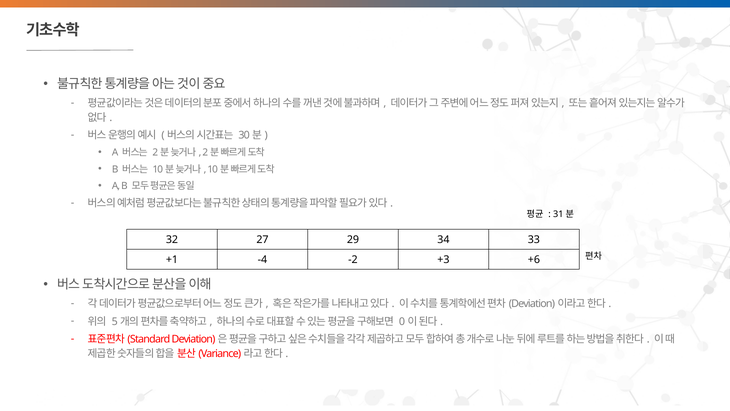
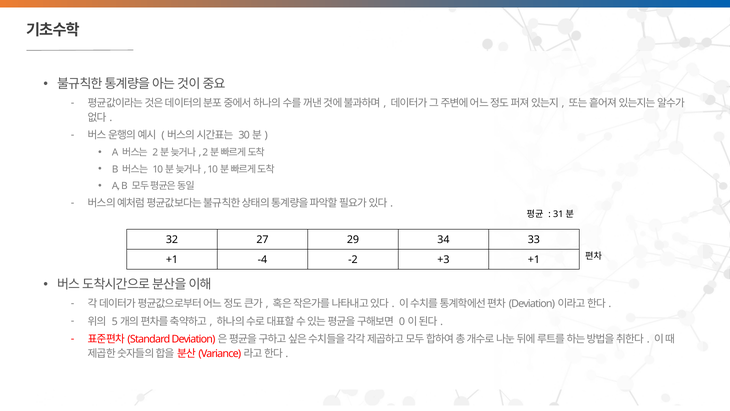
+3 +6: +6 -> +1 (534, 260)
